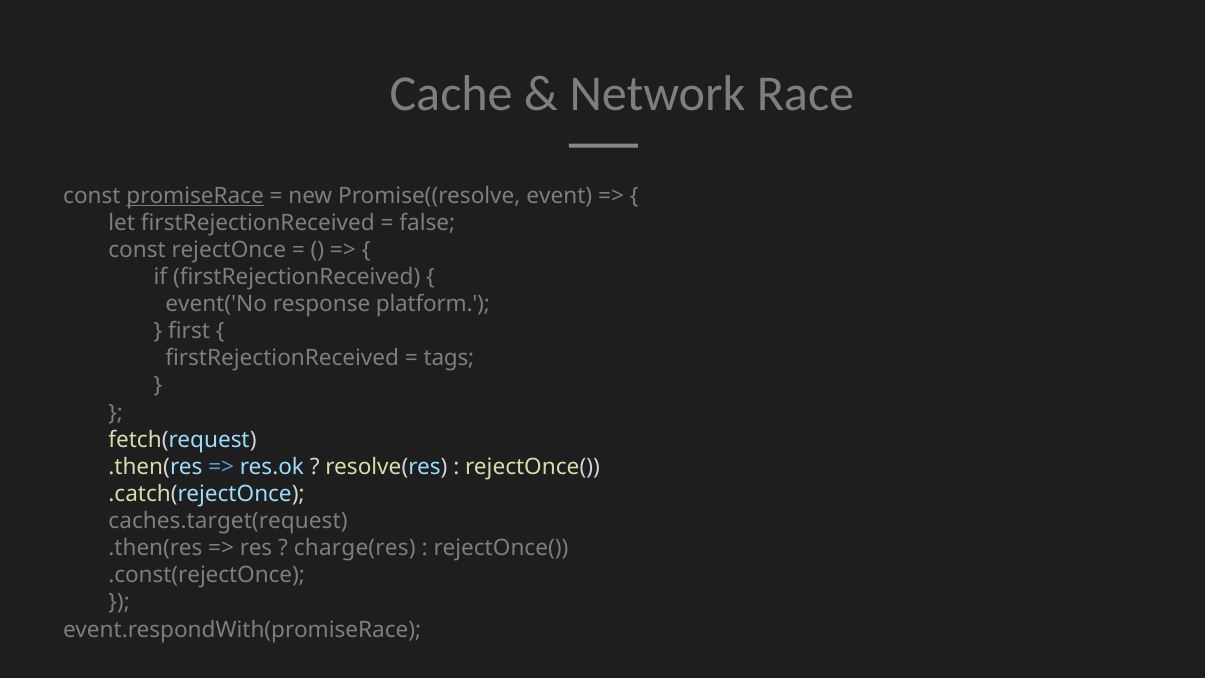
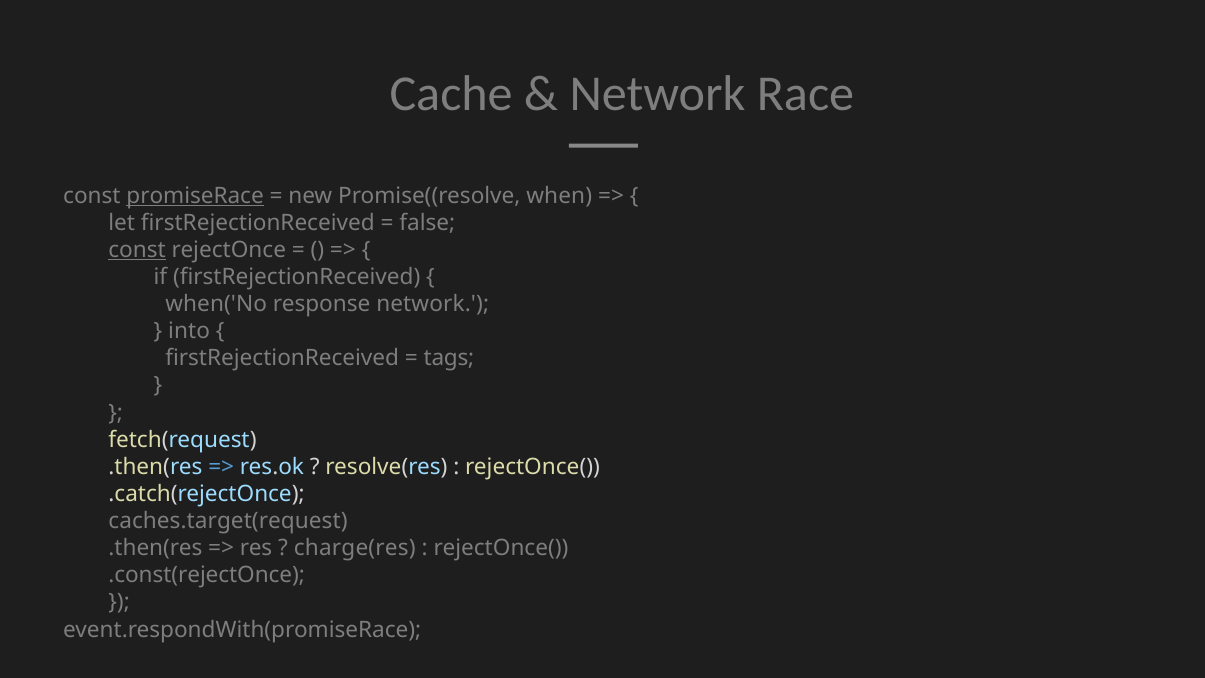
event: event -> when (559, 196)
const underline: none -> present (137, 250)
event('No: event('No -> when('No (216, 304)
response platform: platform -> network (433, 304)
first: first -> into (189, 331)
